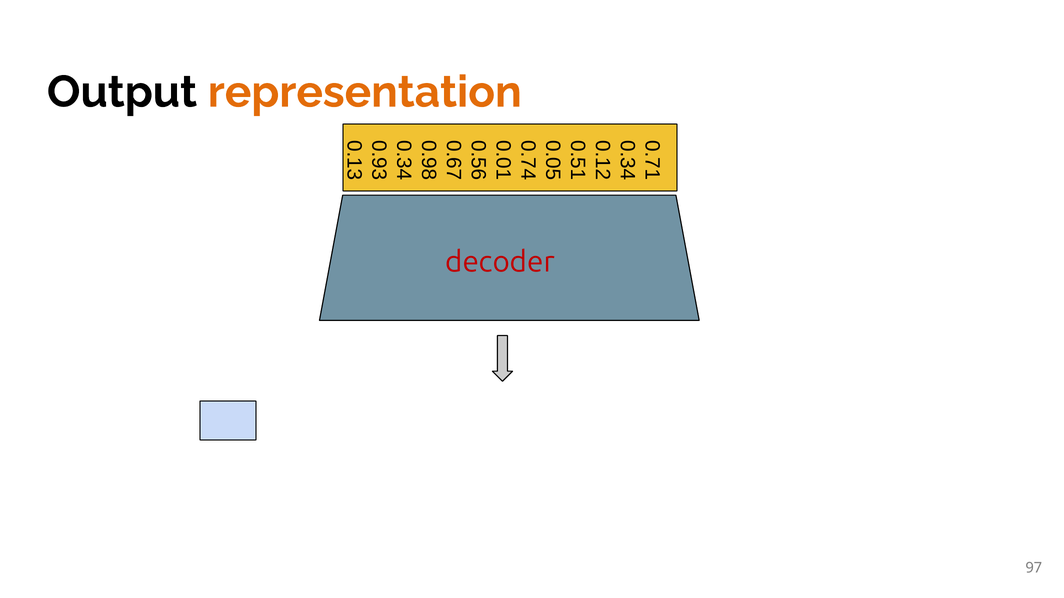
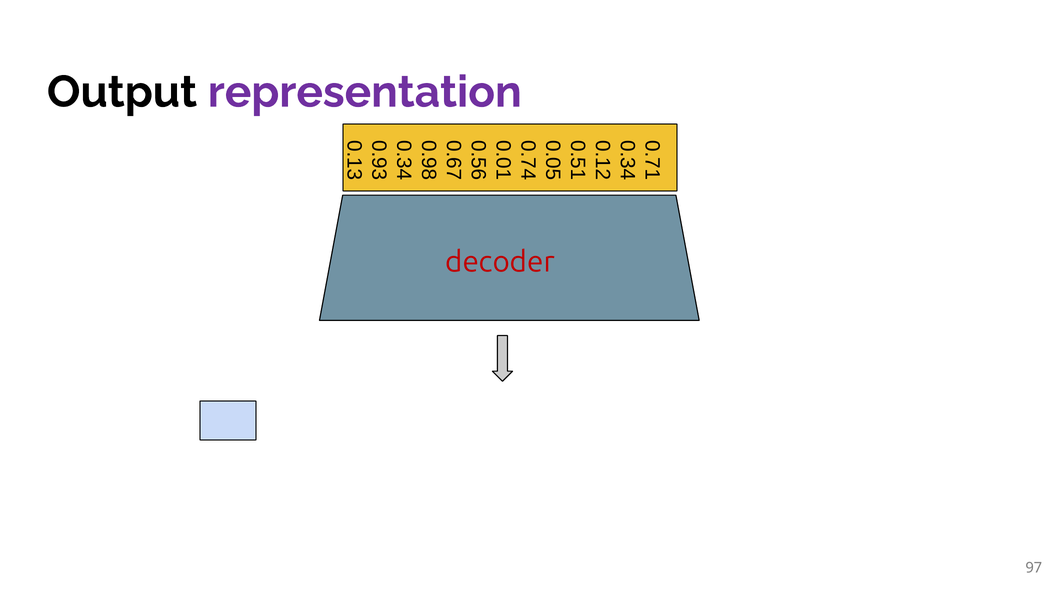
representation colour: orange -> purple (365, 92)
